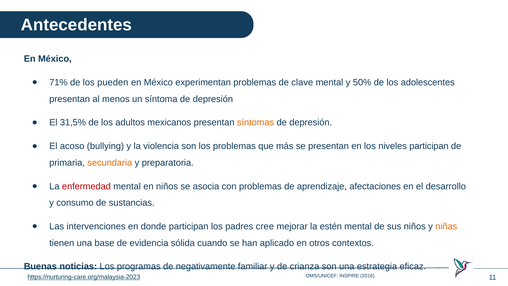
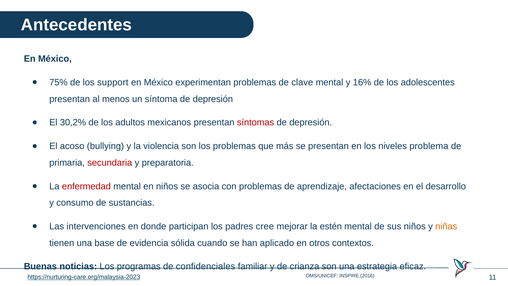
71%: 71% -> 75% (58, 82)
pueden: pueden -> support (113, 82)
50%: 50% -> 16% (362, 82)
31,5%: 31,5% -> 30,2% (73, 122)
síntomas colour: orange -> red (256, 122)
niveles participan: participan -> problema (429, 146)
secundaria colour: orange -> red (110, 163)
negativamente: negativamente -> confidenciales (206, 266)
